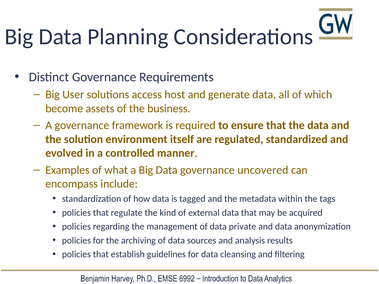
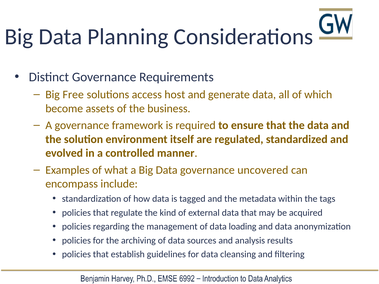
User: User -> Free (73, 95)
private: private -> loading (243, 227)
